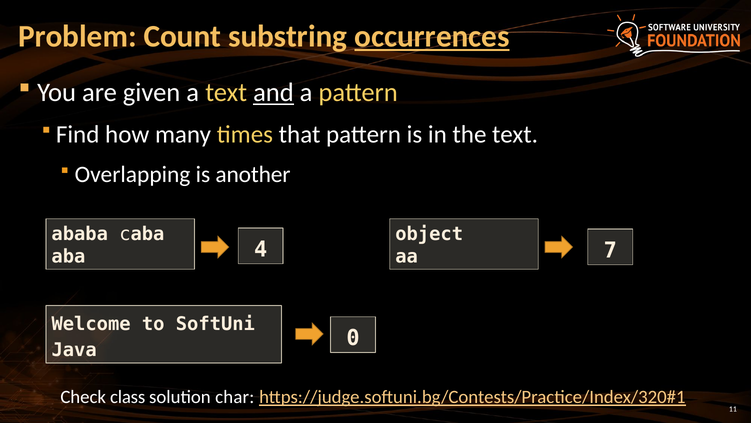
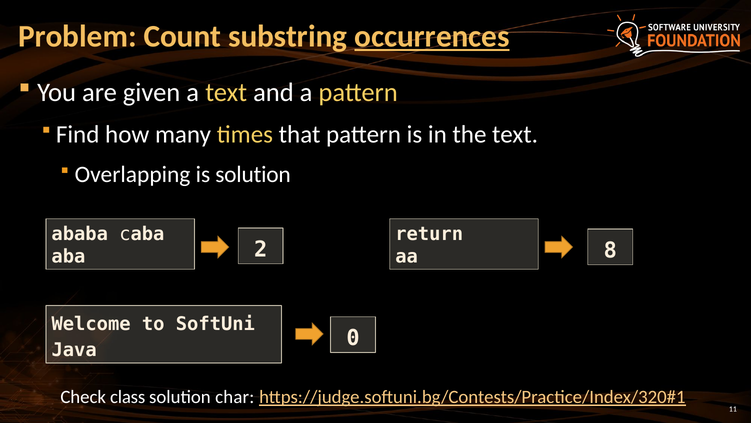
and underline: present -> none (273, 93)
is another: another -> solution (253, 174)
object: object -> return (429, 234)
4: 4 -> 2 (261, 249)
7: 7 -> 8 (610, 250)
